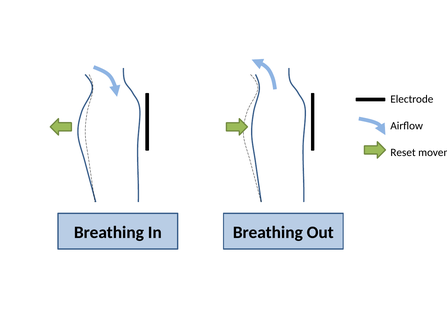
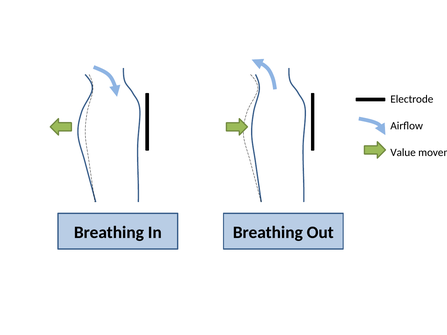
Reset: Reset -> Value (403, 153)
